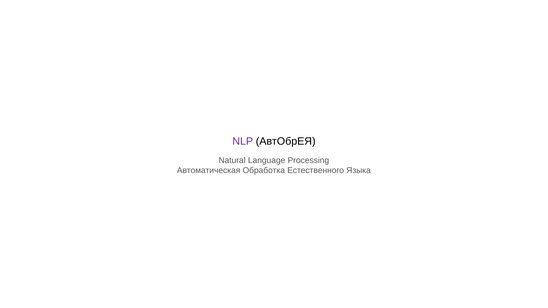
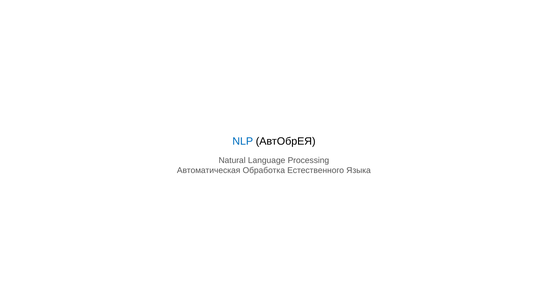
NLP colour: purple -> blue (243, 142)
